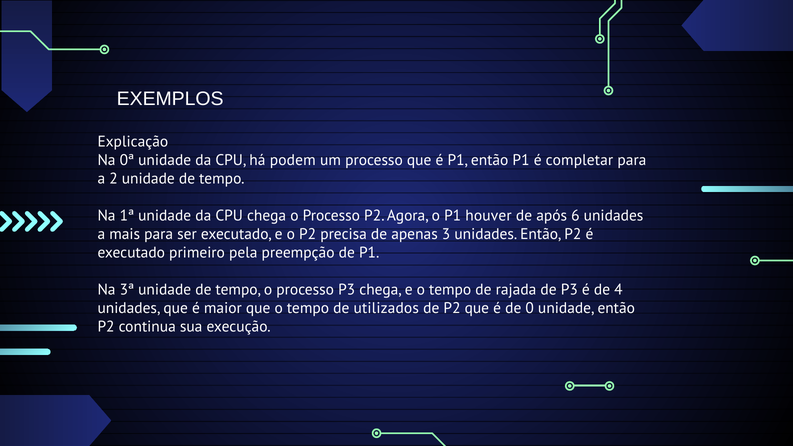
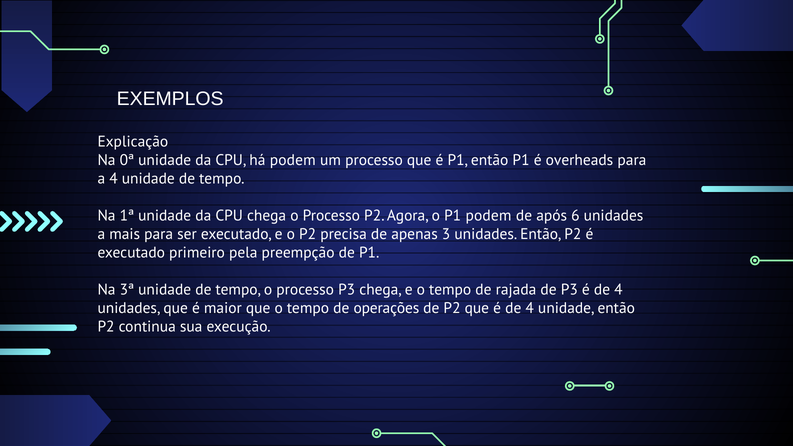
completar: completar -> overheads (579, 160)
a 2: 2 -> 4 (113, 179)
P1 houver: houver -> podem (488, 216)
utilizados: utilizados -> operações (386, 308)
que é de 0: 0 -> 4 (530, 308)
